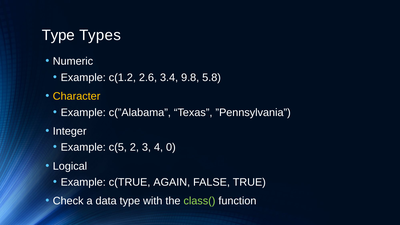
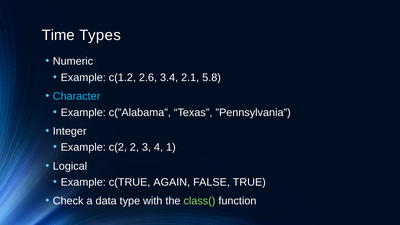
Type: Type -> Time (58, 35)
9.8: 9.8 -> 2.1 (190, 77)
Character colour: yellow -> light blue (77, 96)
c(5: c(5 -> c(2 (118, 147)
0: 0 -> 1 (171, 147)
